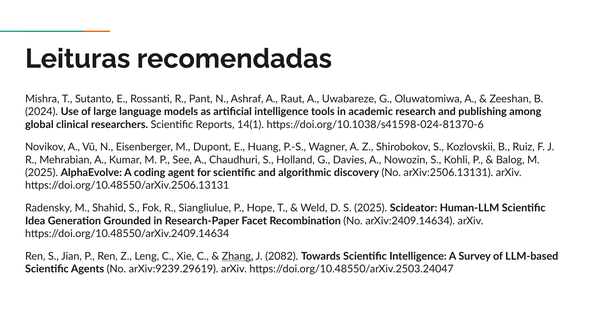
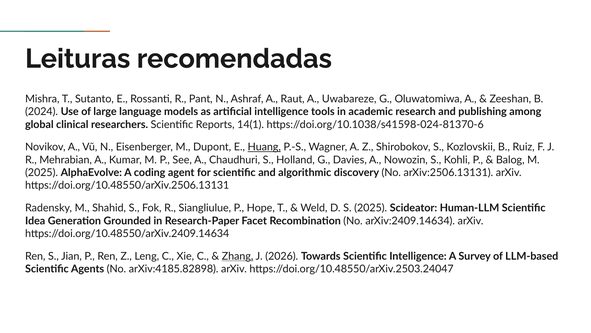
Huang underline: none -> present (264, 147)
2082: 2082 -> 2026 (282, 256)
arXiv:9239.29619: arXiv:9239.29619 -> arXiv:4185.82898 (174, 269)
